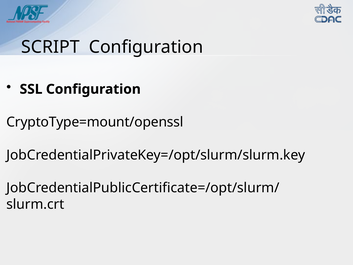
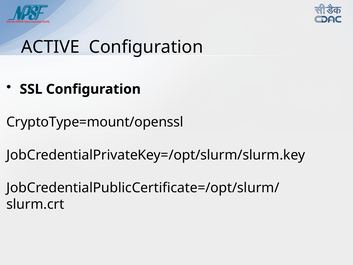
SCRIPT: SCRIPT -> ACTIVE (50, 47)
